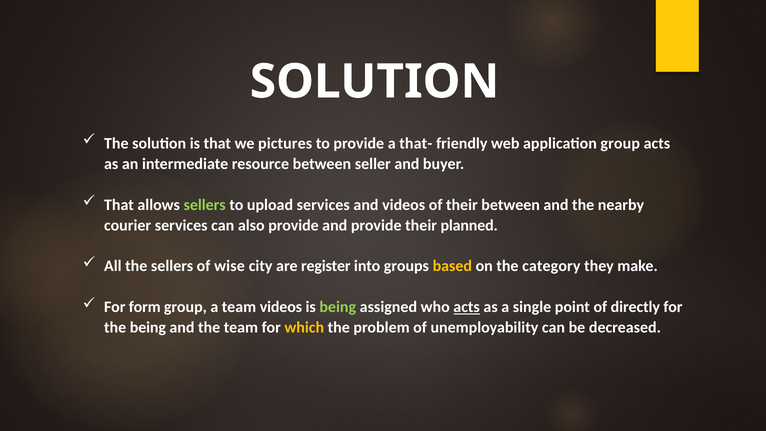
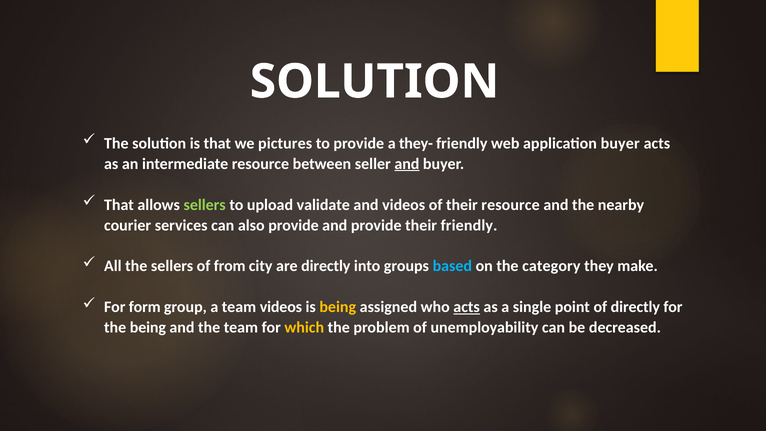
that-: that- -> they- (416, 143)
application group: group -> buyer (620, 143)
and underline: none -> present (407, 164)
upload services: services -> validate (323, 205)
their between: between -> resource (511, 205)
their planned: planned -> friendly (469, 225)
wise: wise -> from (230, 266)
are register: register -> directly (326, 266)
based colour: yellow -> light blue (452, 266)
being colour: light green -> yellow (338, 307)
